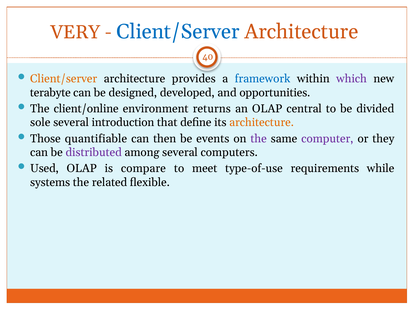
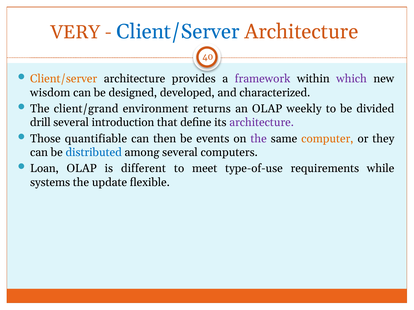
framework colour: blue -> purple (263, 79)
terabyte: terabyte -> wisdom (50, 93)
opportunities: opportunities -> characterized (275, 93)
client/online: client/online -> client/grand (86, 109)
central: central -> weekly (304, 109)
sole: sole -> drill (40, 123)
architecture colour: orange -> purple (262, 123)
computer colour: purple -> orange (327, 139)
distributed colour: purple -> blue (94, 153)
Used: Used -> Loan (44, 169)
compare: compare -> different (143, 169)
related: related -> update (109, 183)
